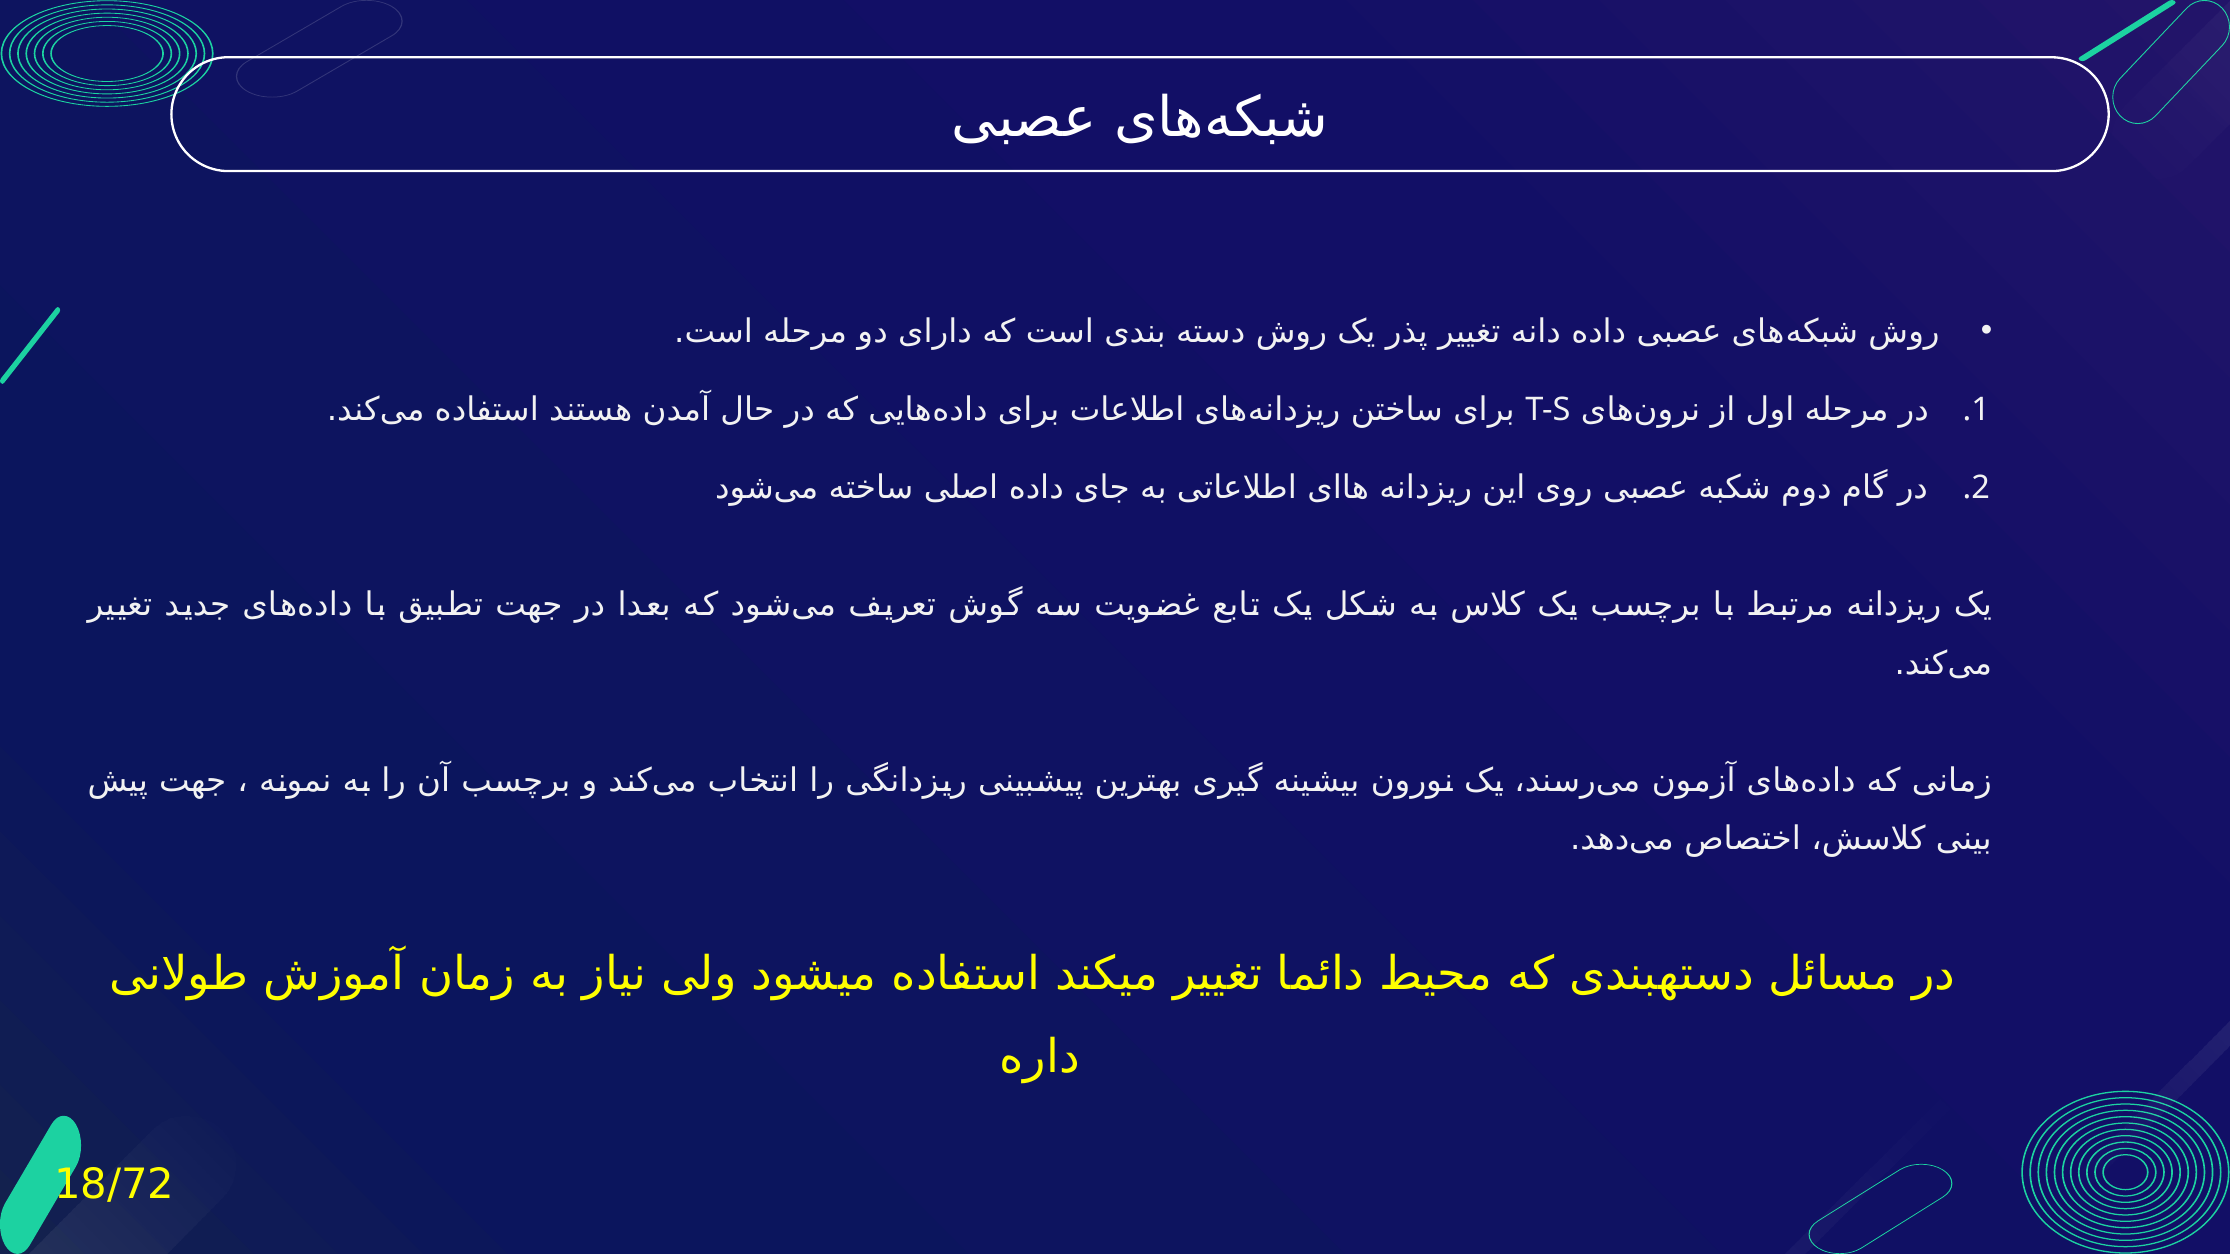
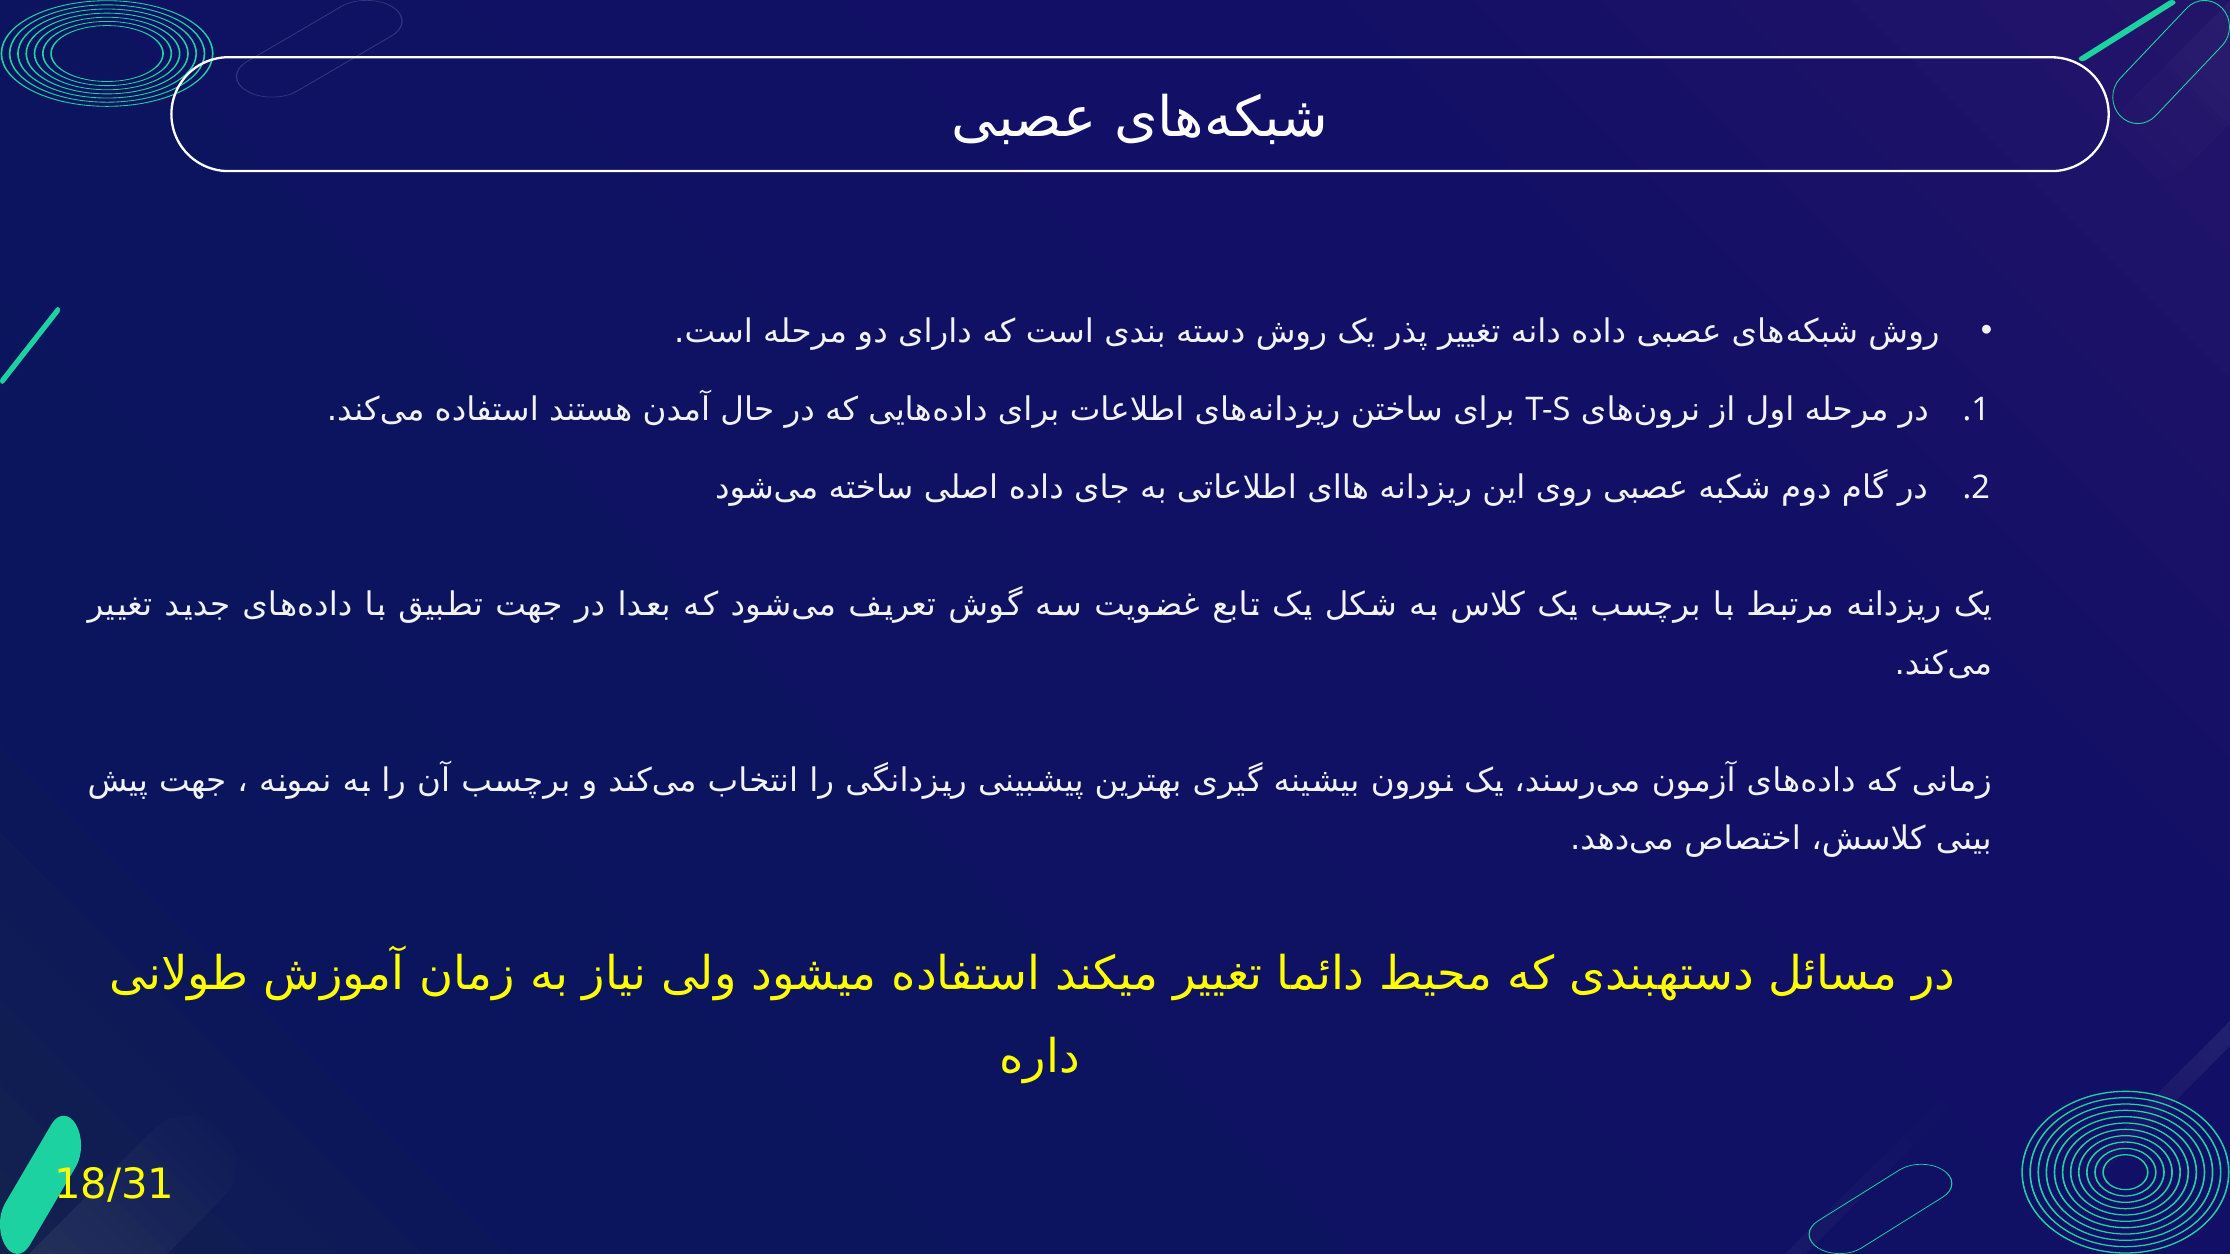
18/72: 18/72 -> 18/31 (114, 1185)
